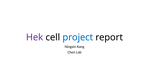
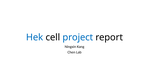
Hek colour: purple -> blue (35, 37)
